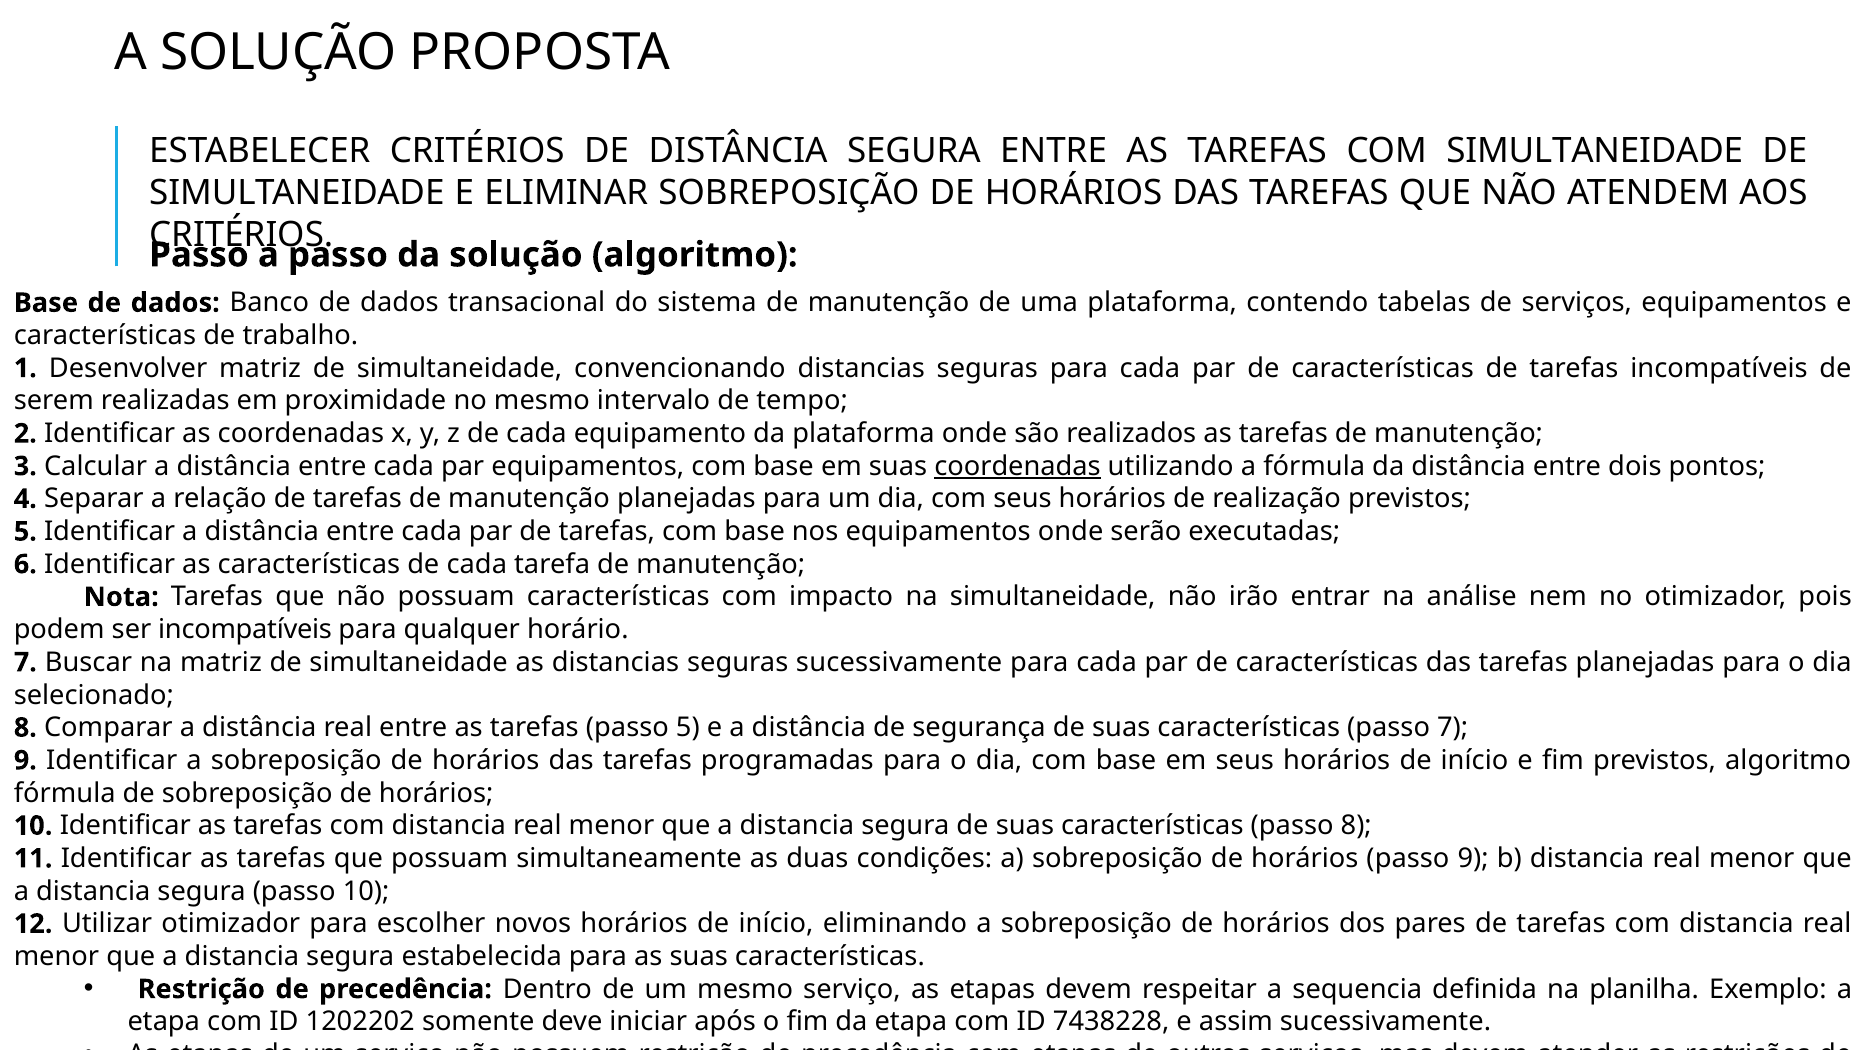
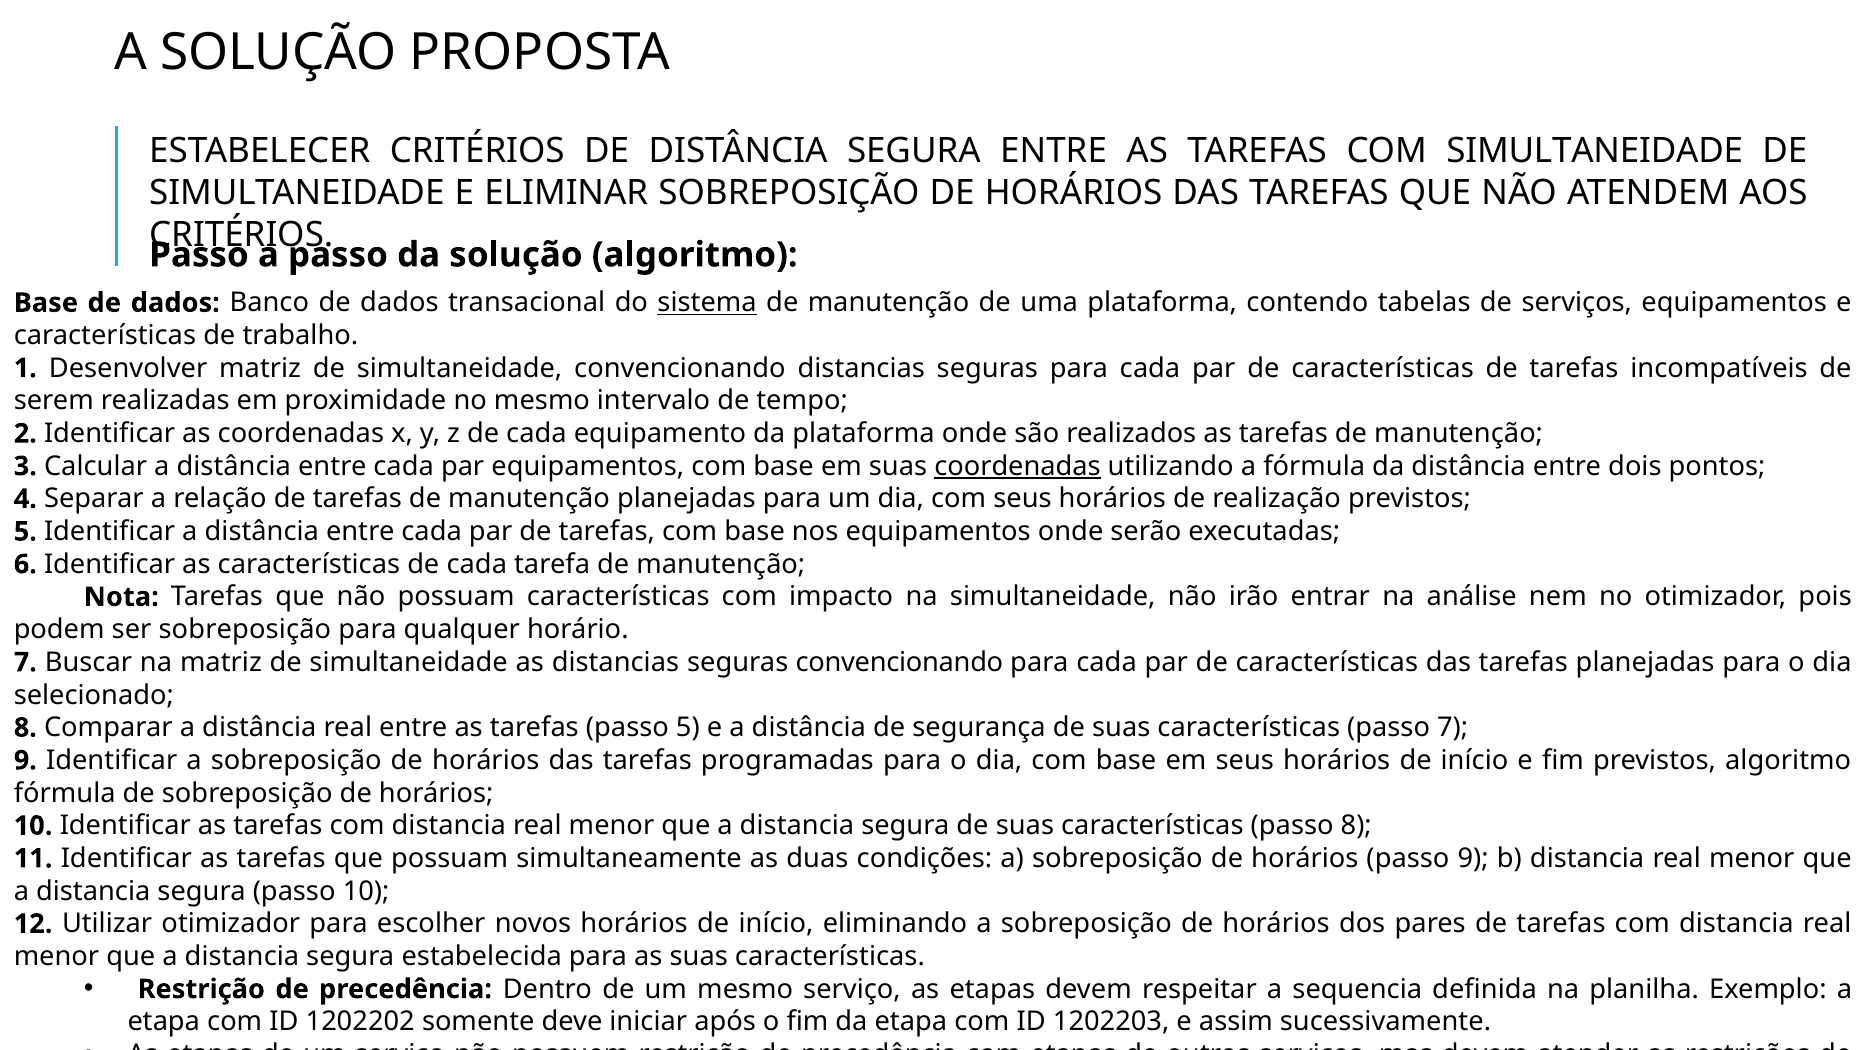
sistema underline: none -> present (707, 303)
ser incompatíveis: incompatíveis -> sobreposição (245, 630)
seguras sucessivamente: sucessivamente -> convencionando (899, 662)
7438228: 7438228 -> 1202203 (1111, 1022)
